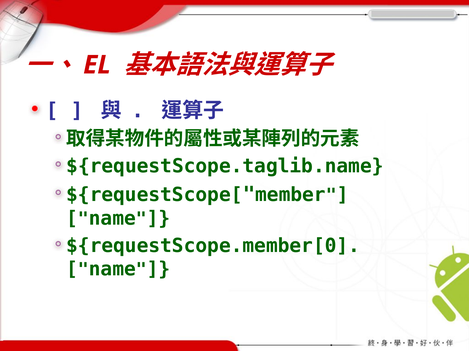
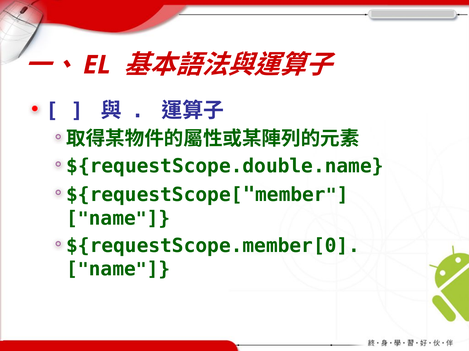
${requestScope.taglib.name: ${requestScope.taglib.name -> ${requestScope.double.name (225, 166)
